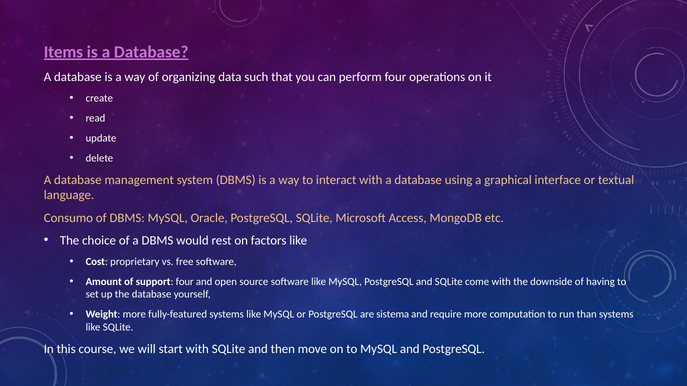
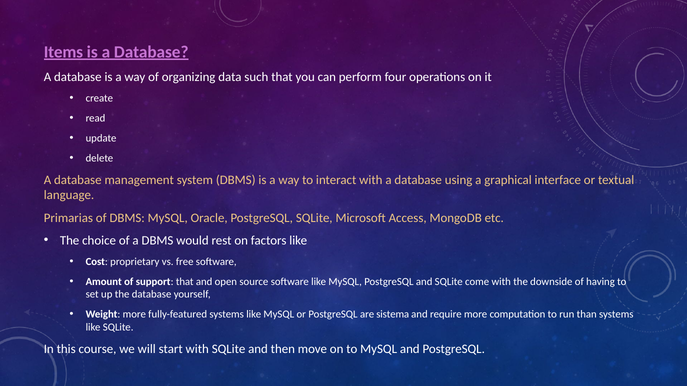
Consumo: Consumo -> Primarias (68, 218)
support four: four -> that (185, 282)
